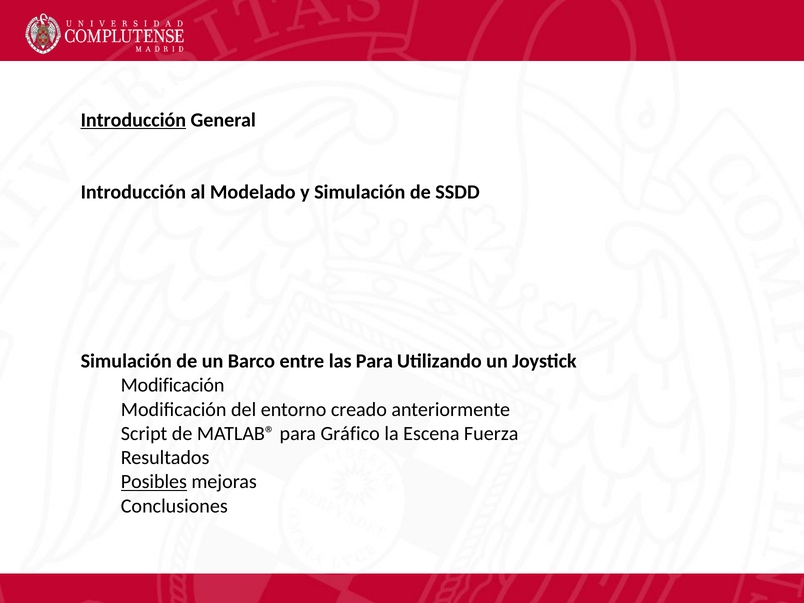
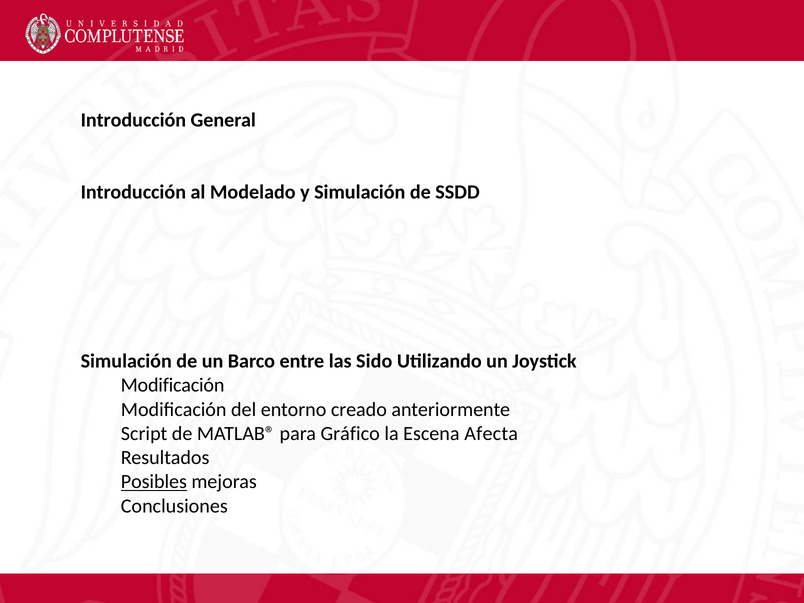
Introducción underline: present -> none (133, 120)
las Para: Para -> Sido (374, 361)
Fuerza: Fuerza -> Afecta (491, 434)
